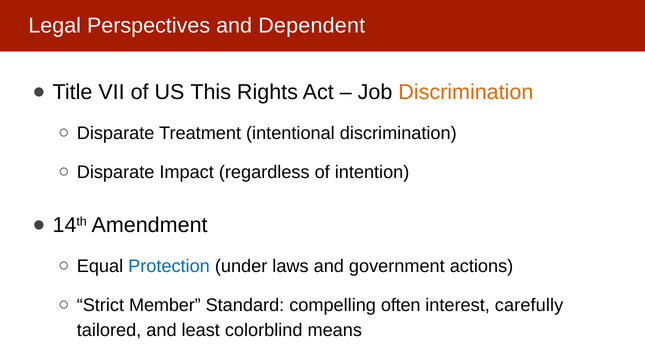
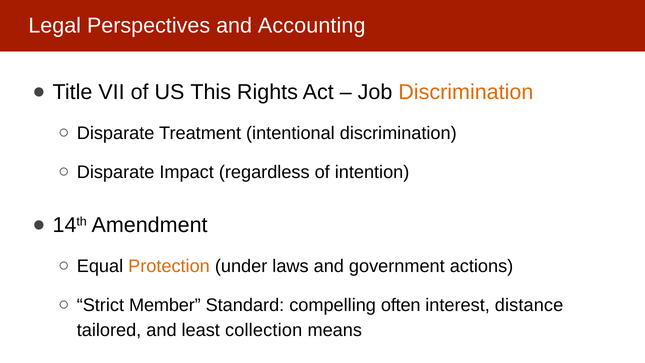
Dependent: Dependent -> Accounting (312, 25)
Protection colour: blue -> orange (169, 266)
carefully: carefully -> distance (529, 305)
colorblind: colorblind -> collection (264, 330)
